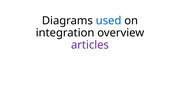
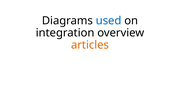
articles colour: purple -> orange (90, 45)
